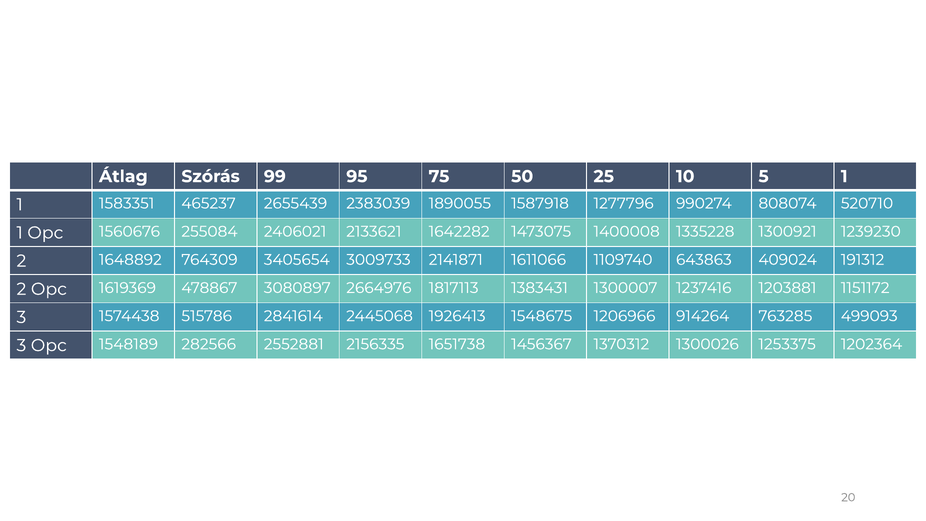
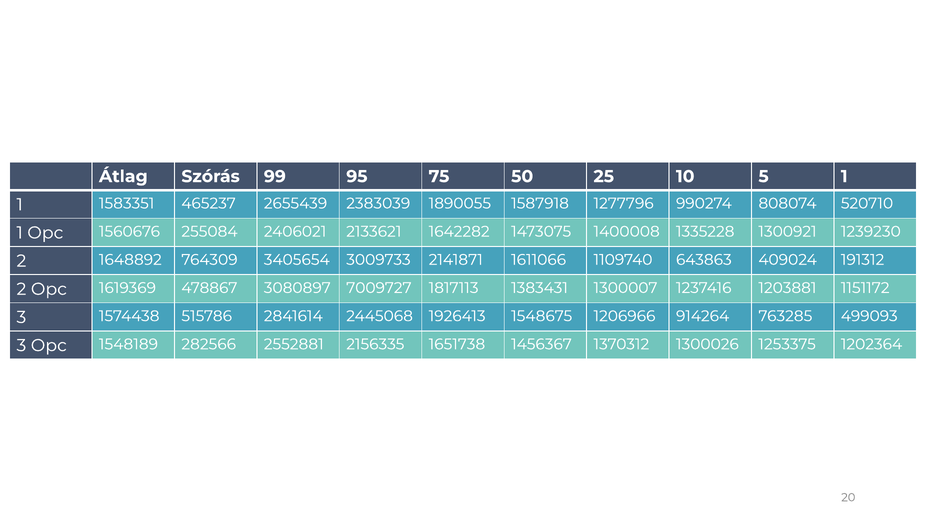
2664976: 2664976 -> 7009727 (379, 288)
